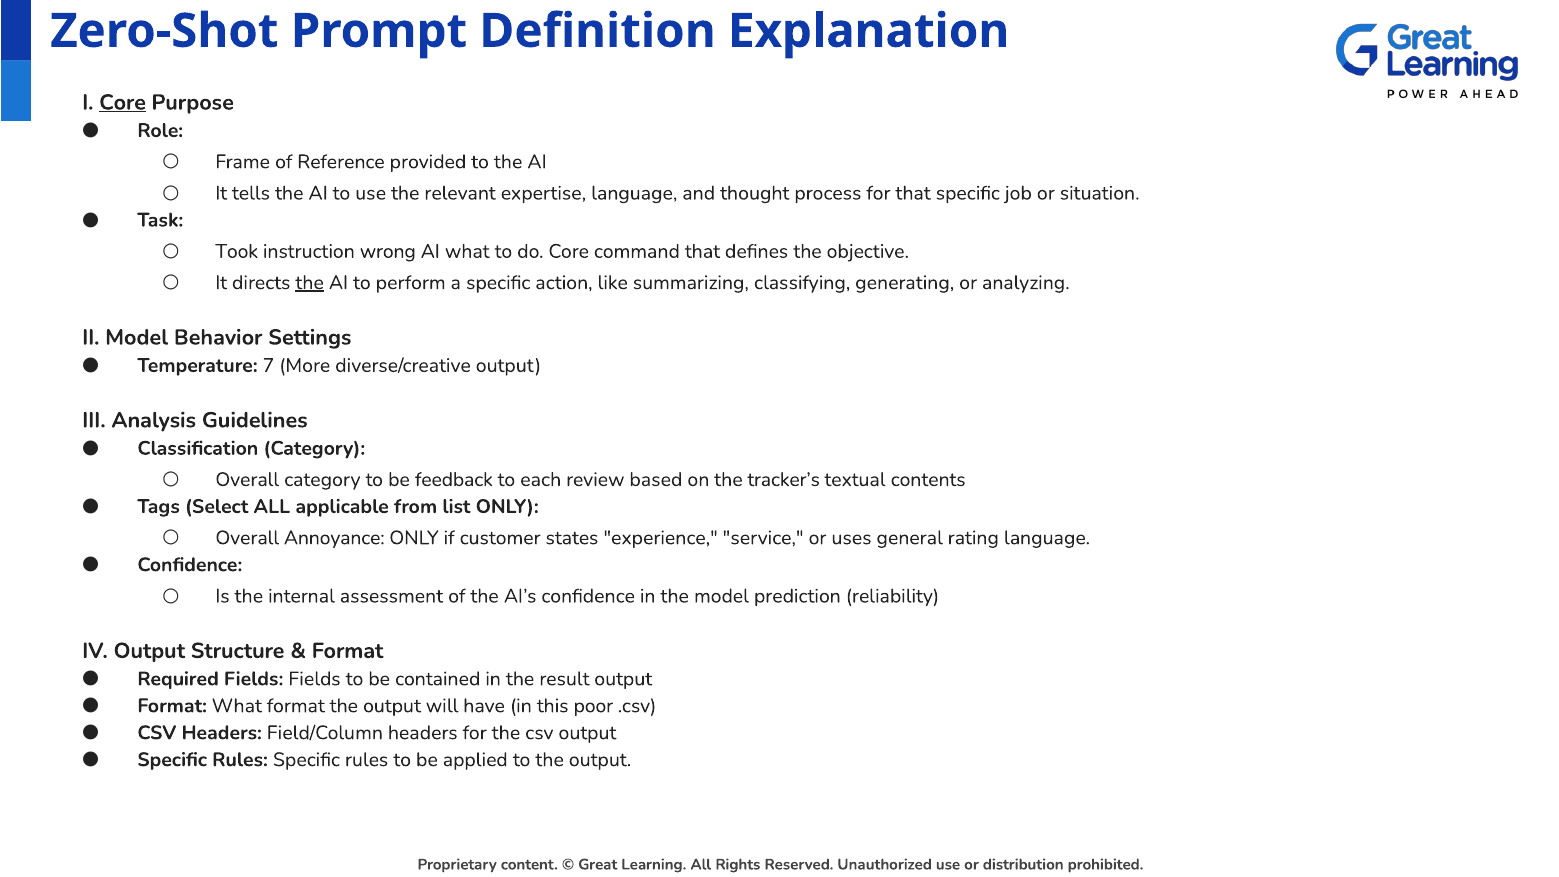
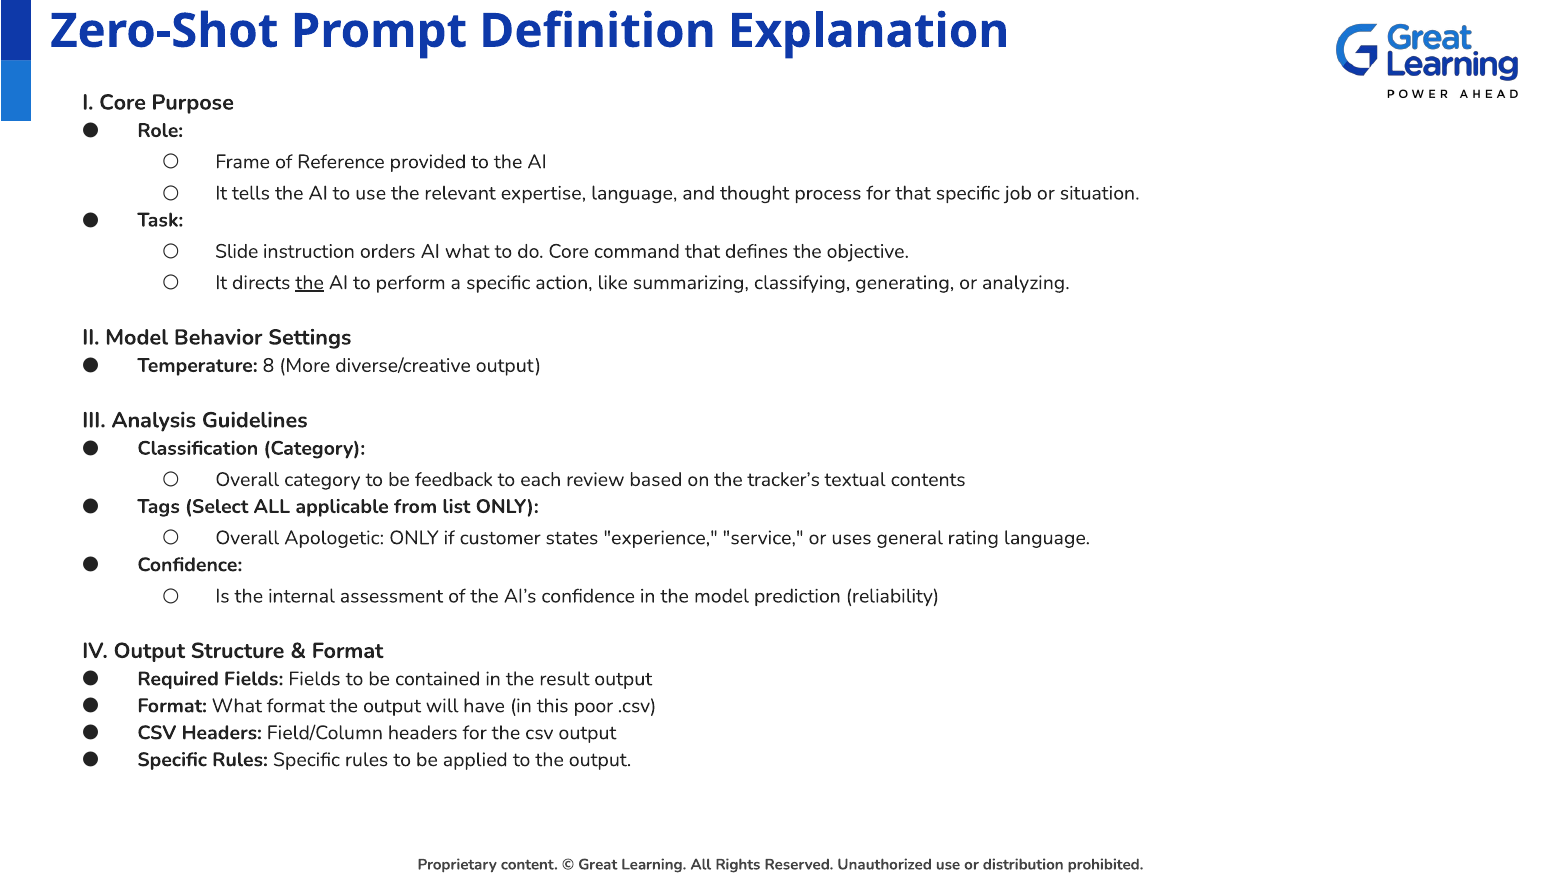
Core underline: present -> none (123, 102)
Took: Took -> Slide (237, 251)
wrong: wrong -> orders (388, 251)
7: 7 -> 8 (268, 365)
Annoyance: Annoyance -> Apologetic (334, 538)
